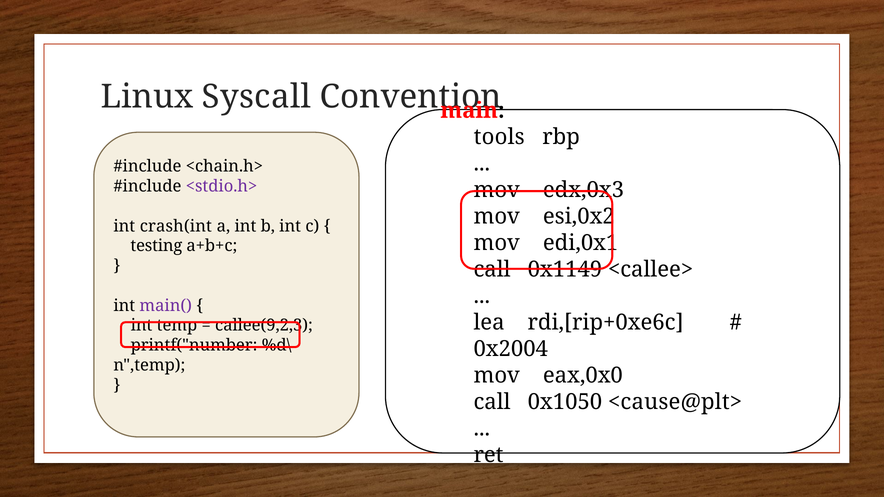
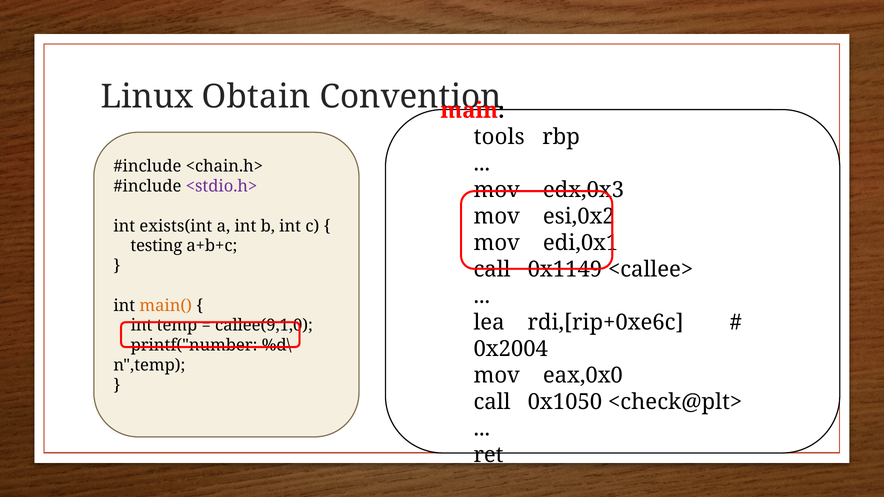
Syscall: Syscall -> Obtain (256, 97)
crash(int: crash(int -> exists(int (176, 226)
main( colour: purple -> orange (166, 306)
callee(9,2,3: callee(9,2,3 -> callee(9,1,0 (264, 326)
<cause@plt>: <cause@plt> -> <check@plt> (675, 402)
